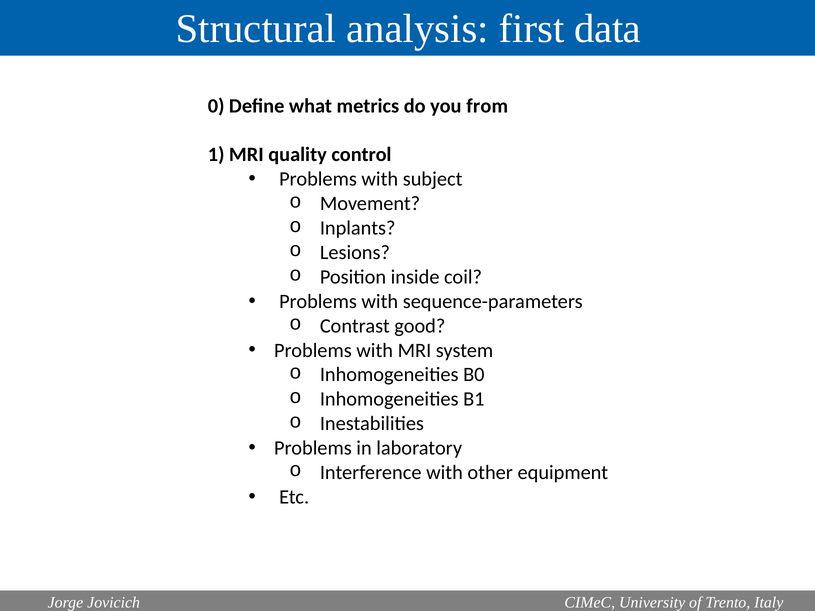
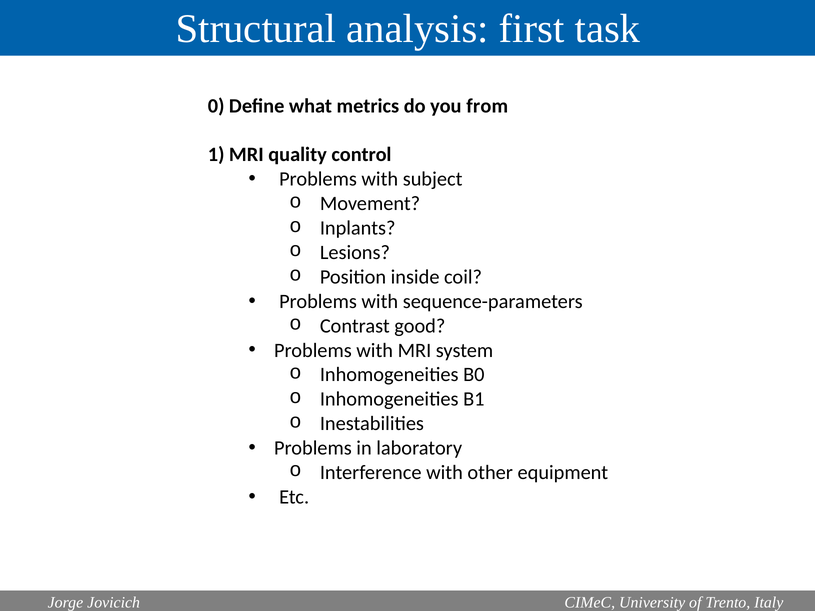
data: data -> task (607, 29)
